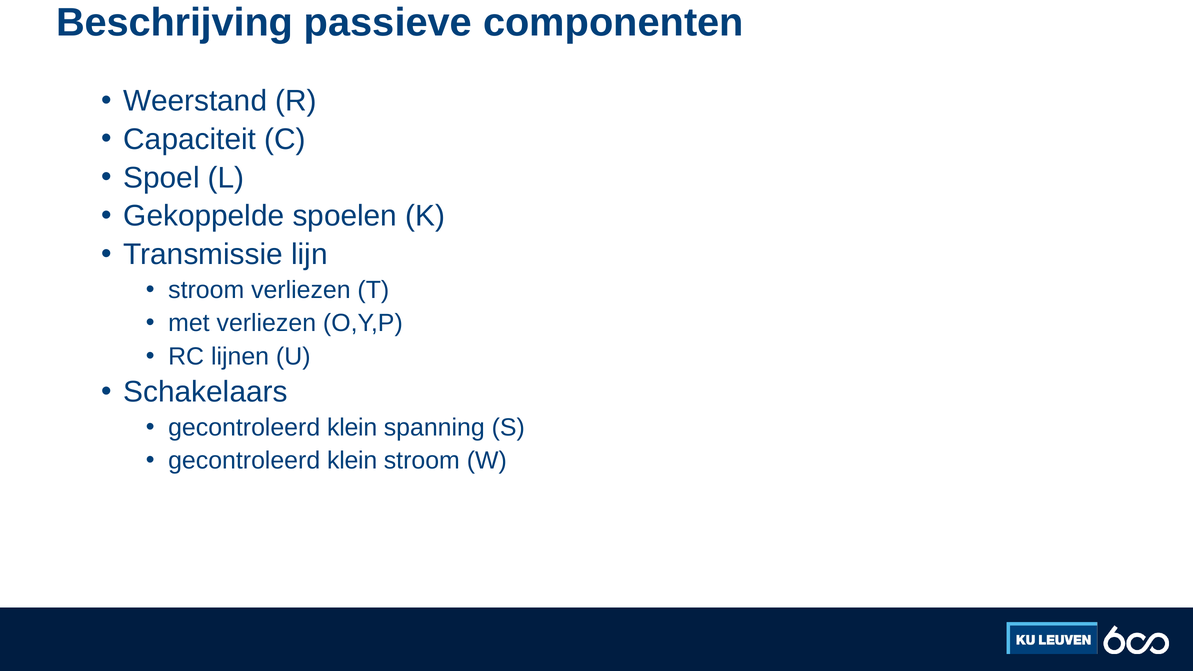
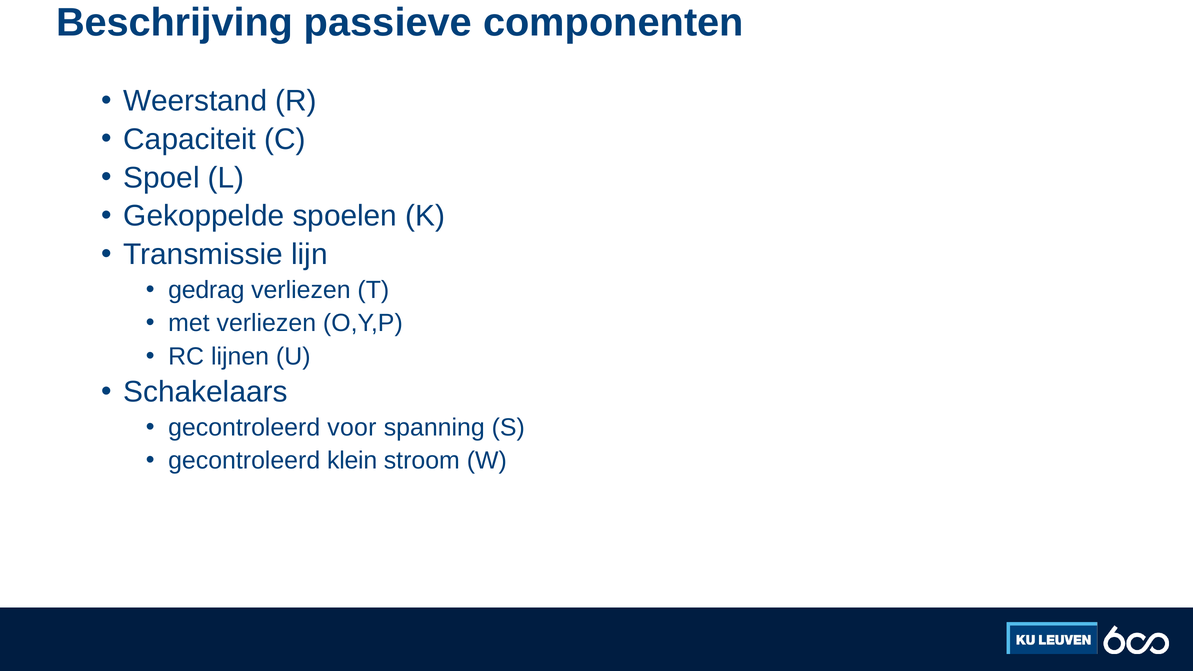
stroom: stroom -> gedrag (206, 290)
klein: klein -> voor (352, 428)
